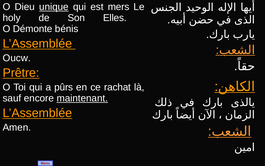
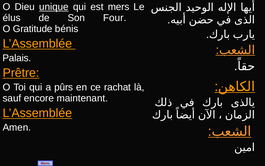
holy: holy -> élus (12, 18)
Elles: Elles -> Four (115, 18)
Démonte: Démonte -> Gratitude (33, 29)
Oucw: Oucw -> Palais (17, 58)
maintenant underline: present -> none (82, 98)
